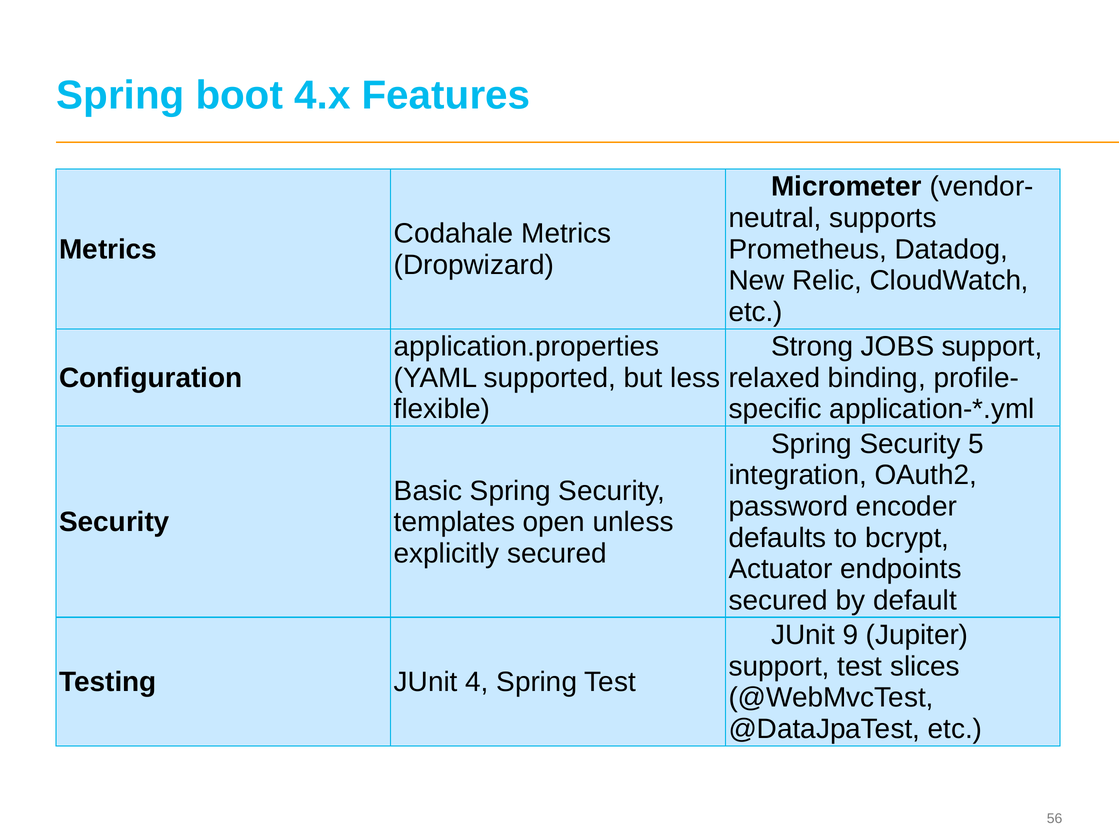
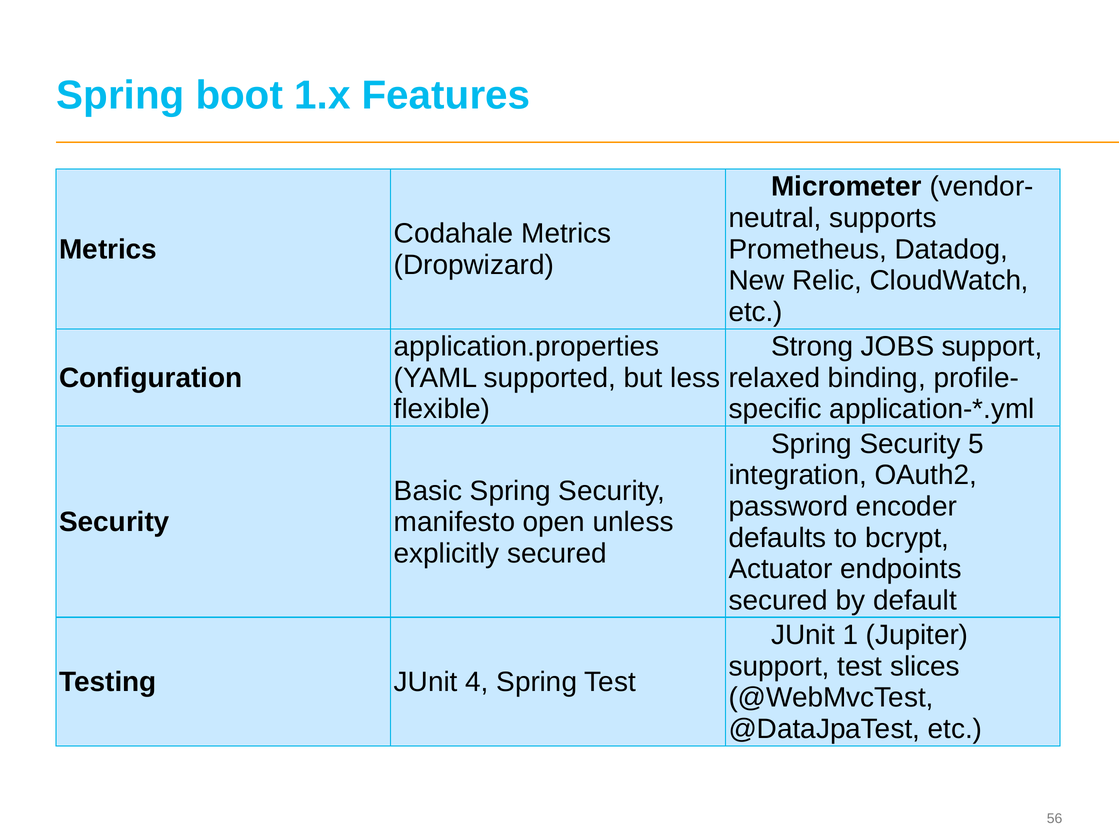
4.x: 4.x -> 1.x (322, 96)
templates: templates -> manifesto (454, 522)
9: 9 -> 1 (850, 635)
